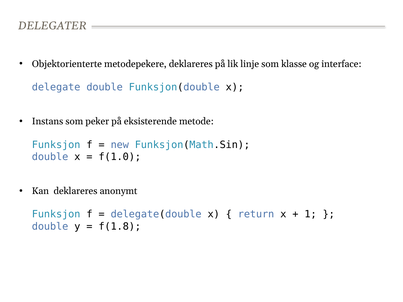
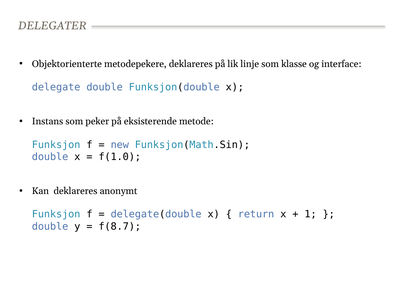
f(1.8: f(1.8 -> f(8.7 (120, 227)
